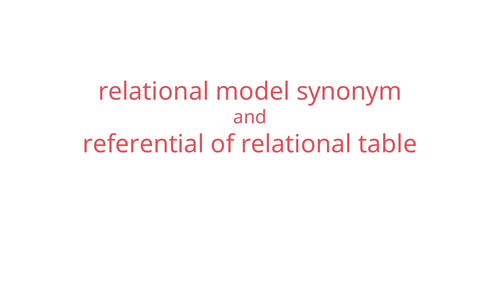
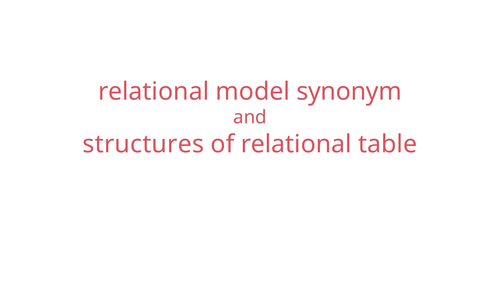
referential: referential -> structures (143, 144)
